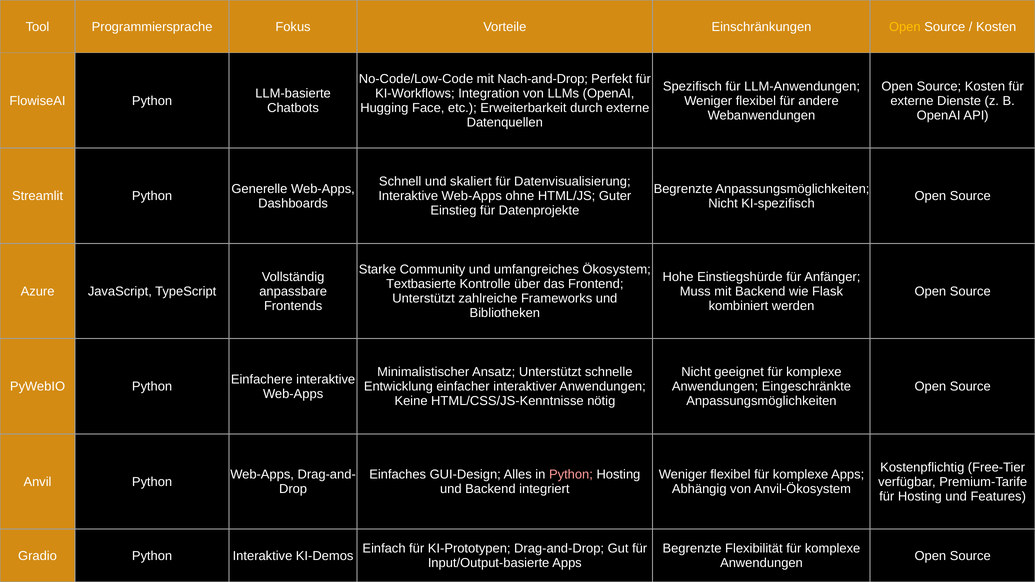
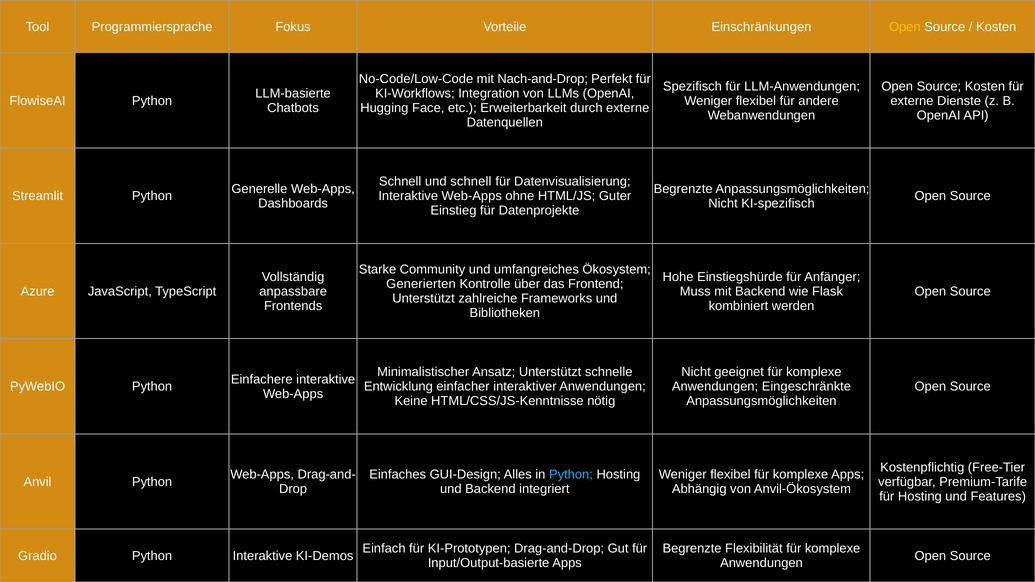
und skaliert: skaliert -> schnell (471, 182)
Textbasierte: Textbasierte -> Generierten (421, 284)
Python colour: pink -> light blue (571, 475)
